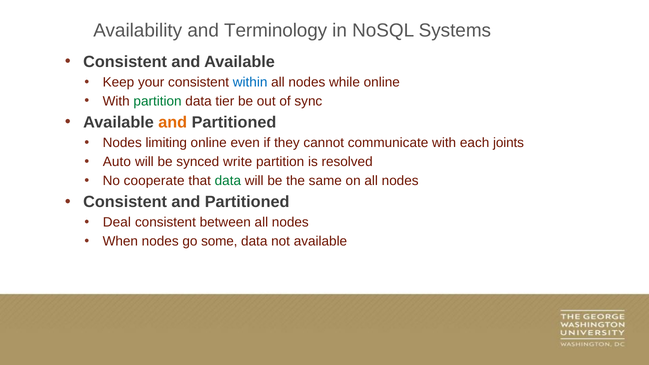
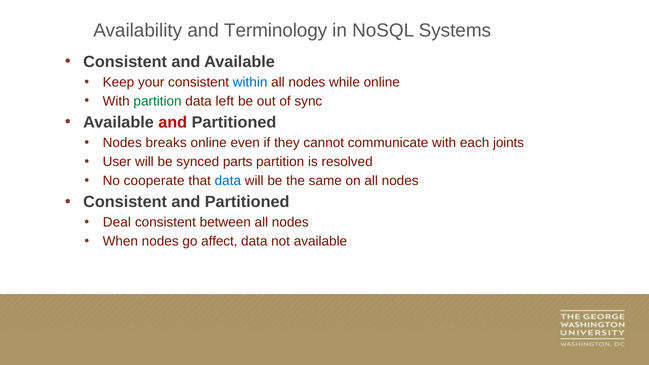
tier: tier -> left (225, 101)
and colour: orange -> red (173, 123)
limiting: limiting -> breaks (166, 143)
Auto: Auto -> User (117, 162)
write: write -> parts (238, 162)
data colour: green -> blue (228, 181)
some: some -> affect (219, 241)
